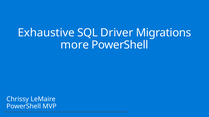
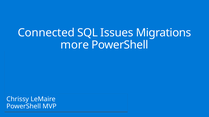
Exhaustive: Exhaustive -> Connected (46, 33)
Driver: Driver -> Issues (117, 33)
